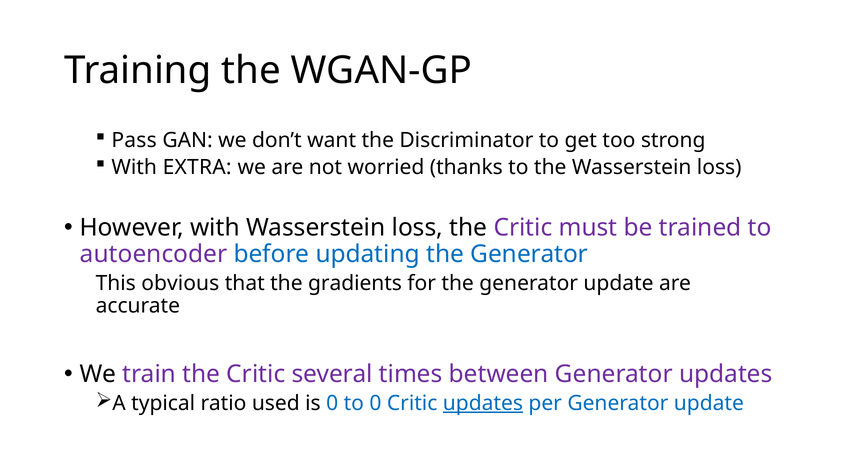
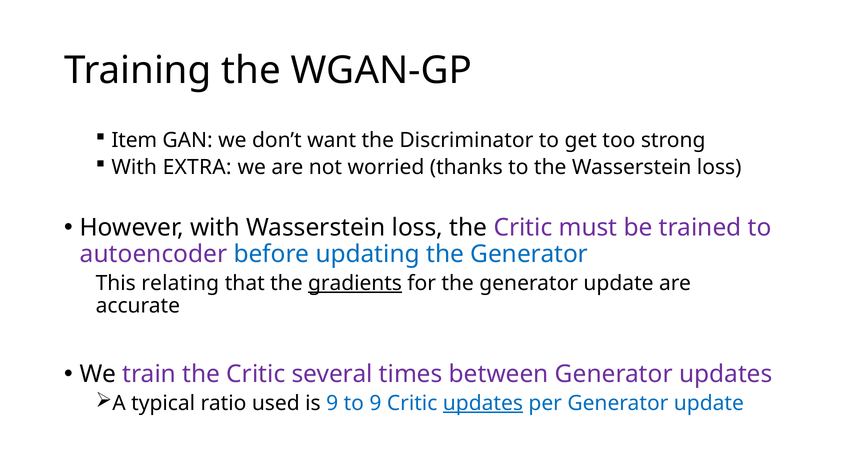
Pass: Pass -> Item (134, 140)
obvious: obvious -> relating (180, 283)
gradients underline: none -> present (355, 283)
is 0: 0 -> 9 (332, 403)
to 0: 0 -> 9 (375, 403)
